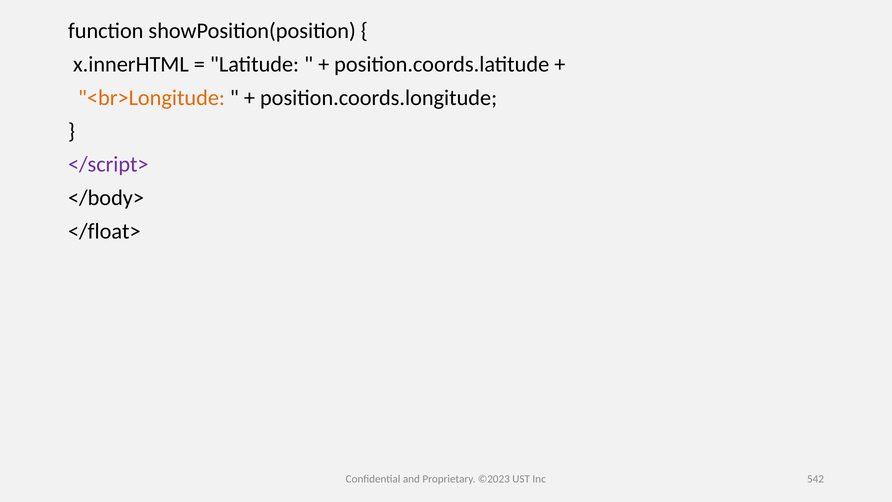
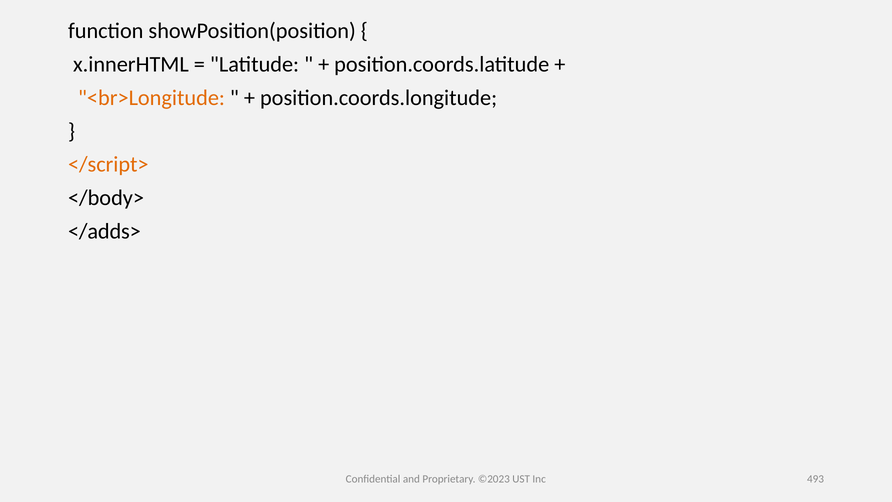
</script> colour: purple -> orange (108, 164)
</float>: </float> -> </adds> (104, 231)
542: 542 -> 493 (815, 479)
